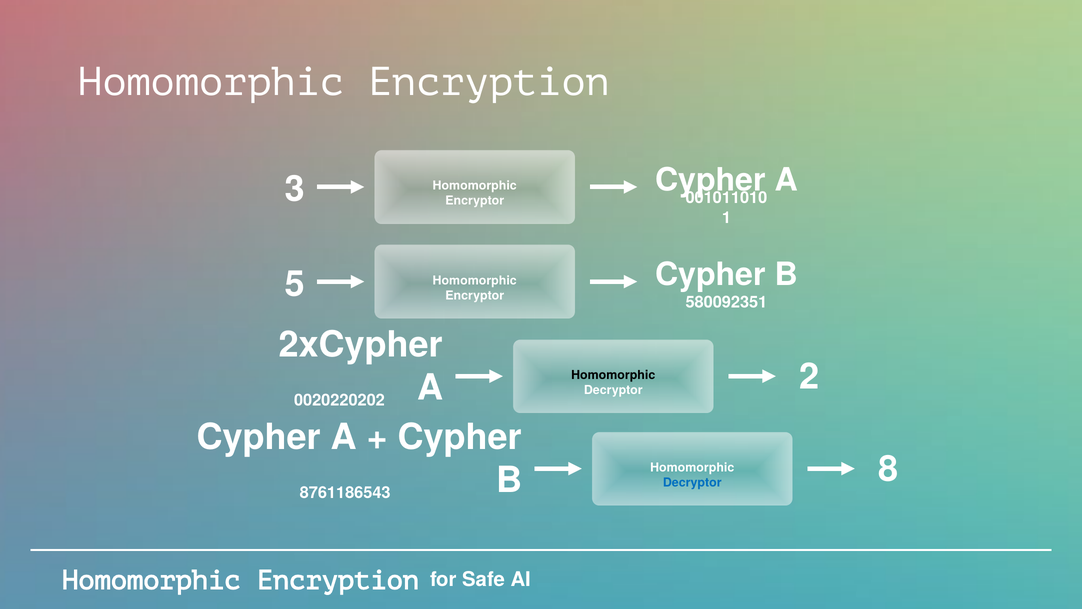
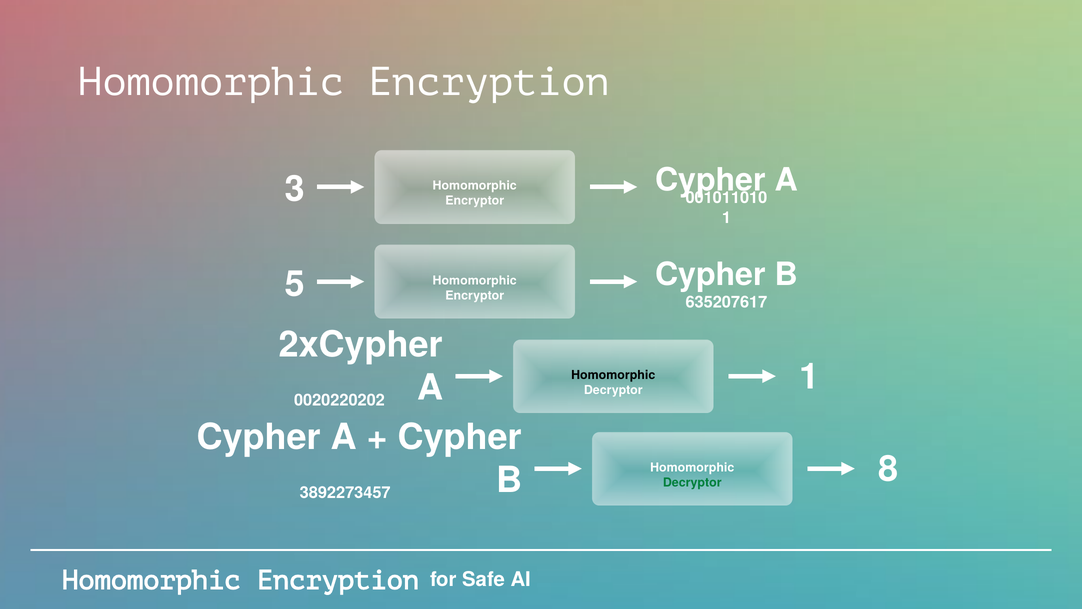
580092351: 580092351 -> 635207617 (726, 302)
Decryptor 2: 2 -> 1 (809, 377)
Decryptor colour: blue -> green (692, 482)
8761186543: 8761186543 -> 3892273457 (345, 493)
